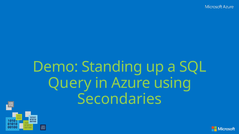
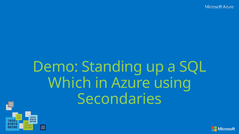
Query: Query -> Which (70, 83)
